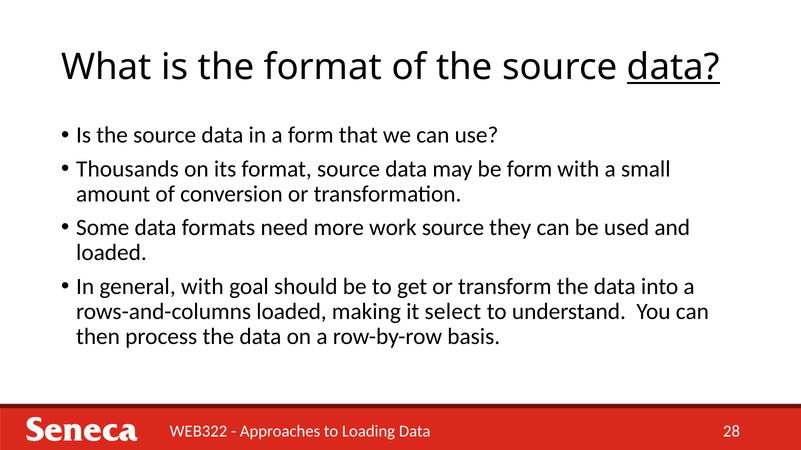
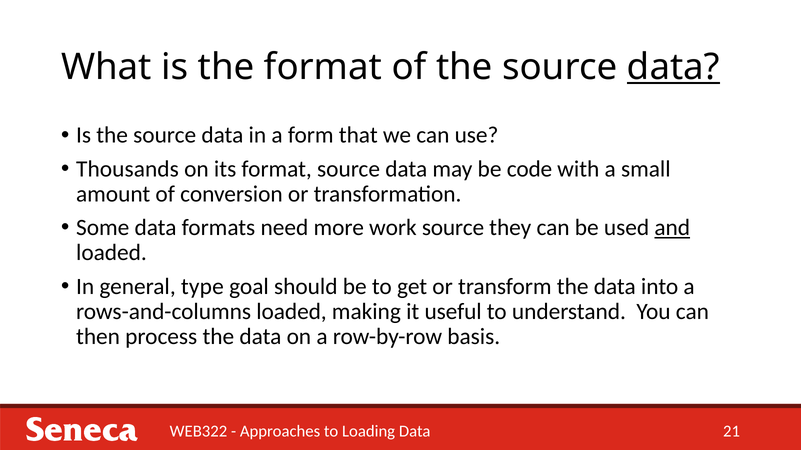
be form: form -> code (530, 169)
and underline: none -> present (672, 228)
general with: with -> type (202, 287)
select: select -> useful (453, 312)
28: 28 -> 21 (732, 432)
